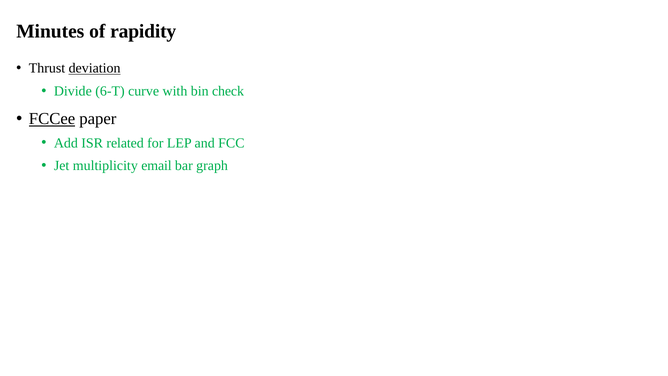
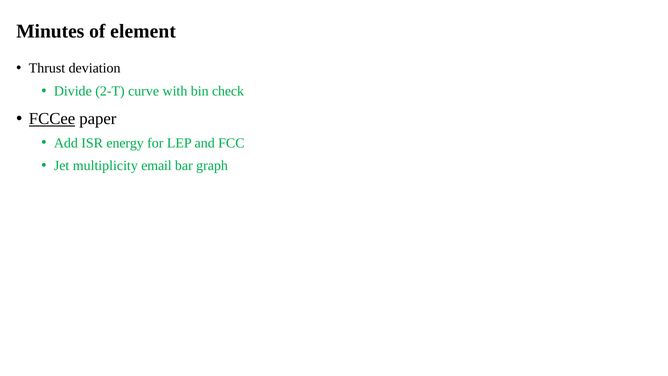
rapidity: rapidity -> element (143, 31)
deviation underline: present -> none (95, 68)
6-T: 6-T -> 2-T (110, 91)
related: related -> energy (125, 143)
